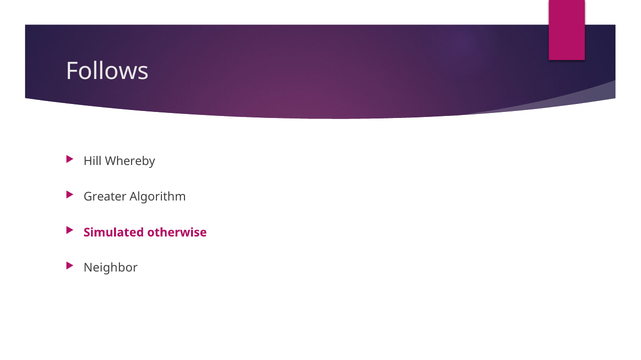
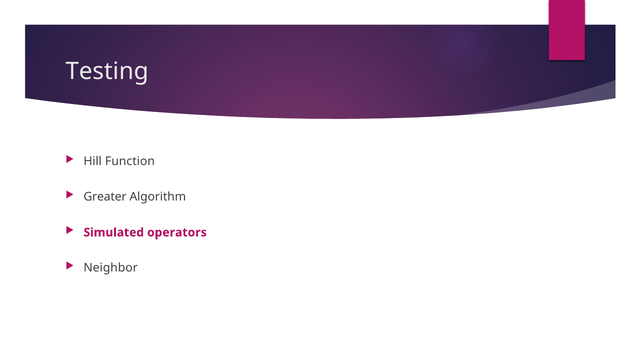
Follows: Follows -> Testing (107, 71)
Whereby: Whereby -> Function (130, 162)
otherwise: otherwise -> operators (177, 233)
